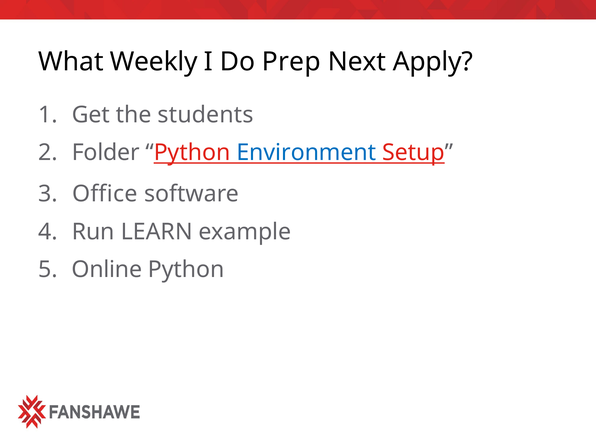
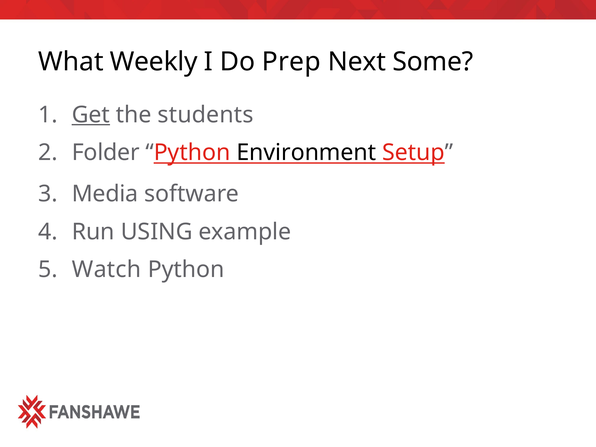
Apply: Apply -> Some (433, 62)
Get underline: none -> present (91, 115)
Environment colour: blue -> black (306, 152)
Office: Office -> Media (105, 194)
LEARN: LEARN -> USING (157, 232)
Online: Online -> Watch (107, 269)
